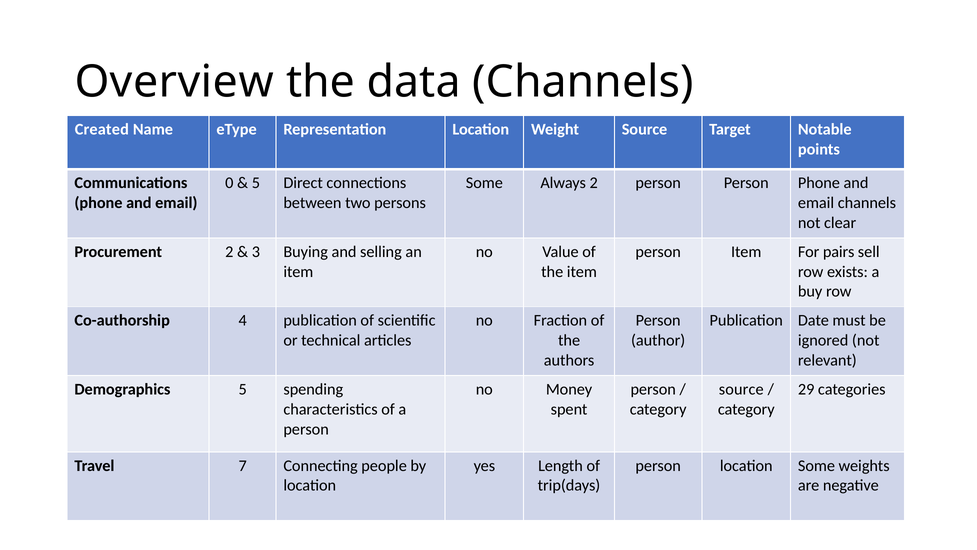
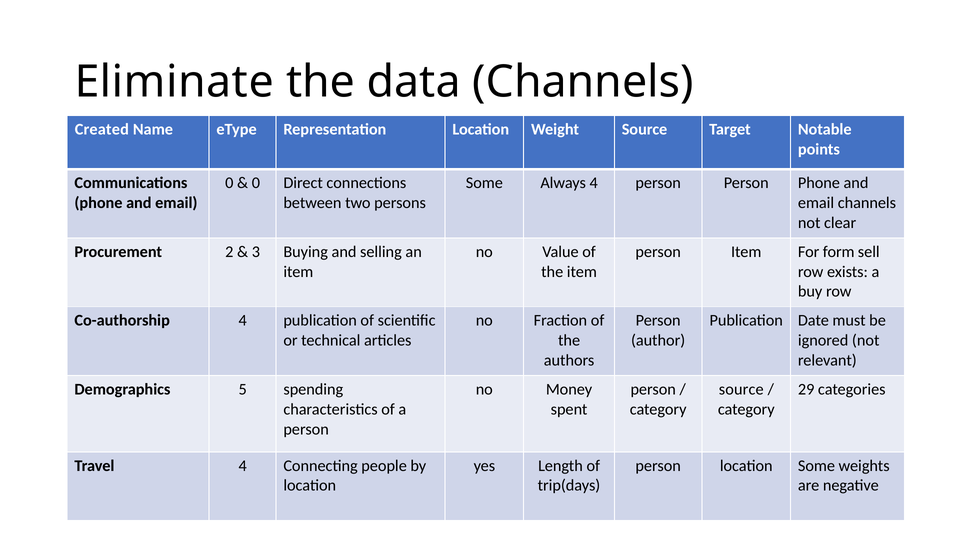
Overview: Overview -> Eliminate (174, 82)
5: 5 -> 0 (256, 183)
Always 2: 2 -> 4 (594, 183)
pairs: pairs -> form (839, 252)
Travel 7: 7 -> 4 (243, 465)
